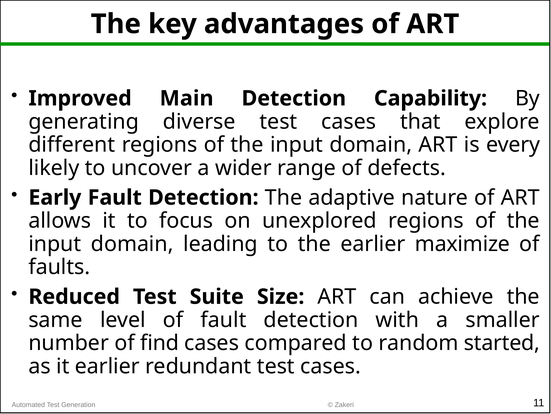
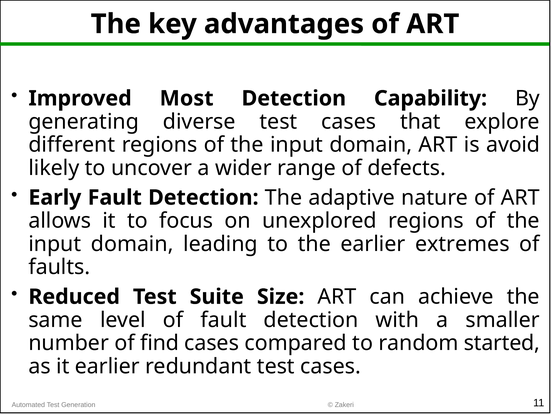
Main: Main -> Most (187, 98)
every: every -> avoid (513, 145)
maximize: maximize -> extremes (462, 244)
